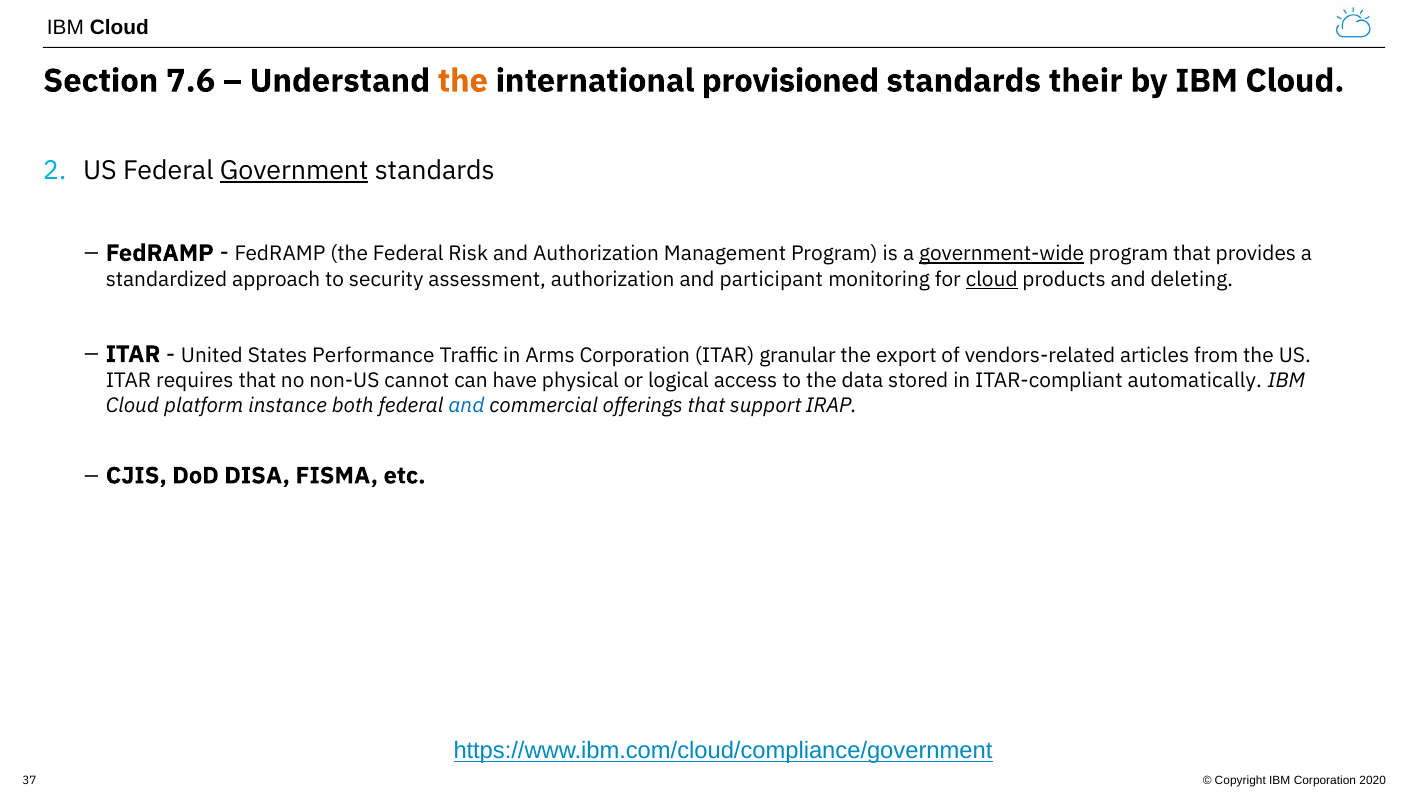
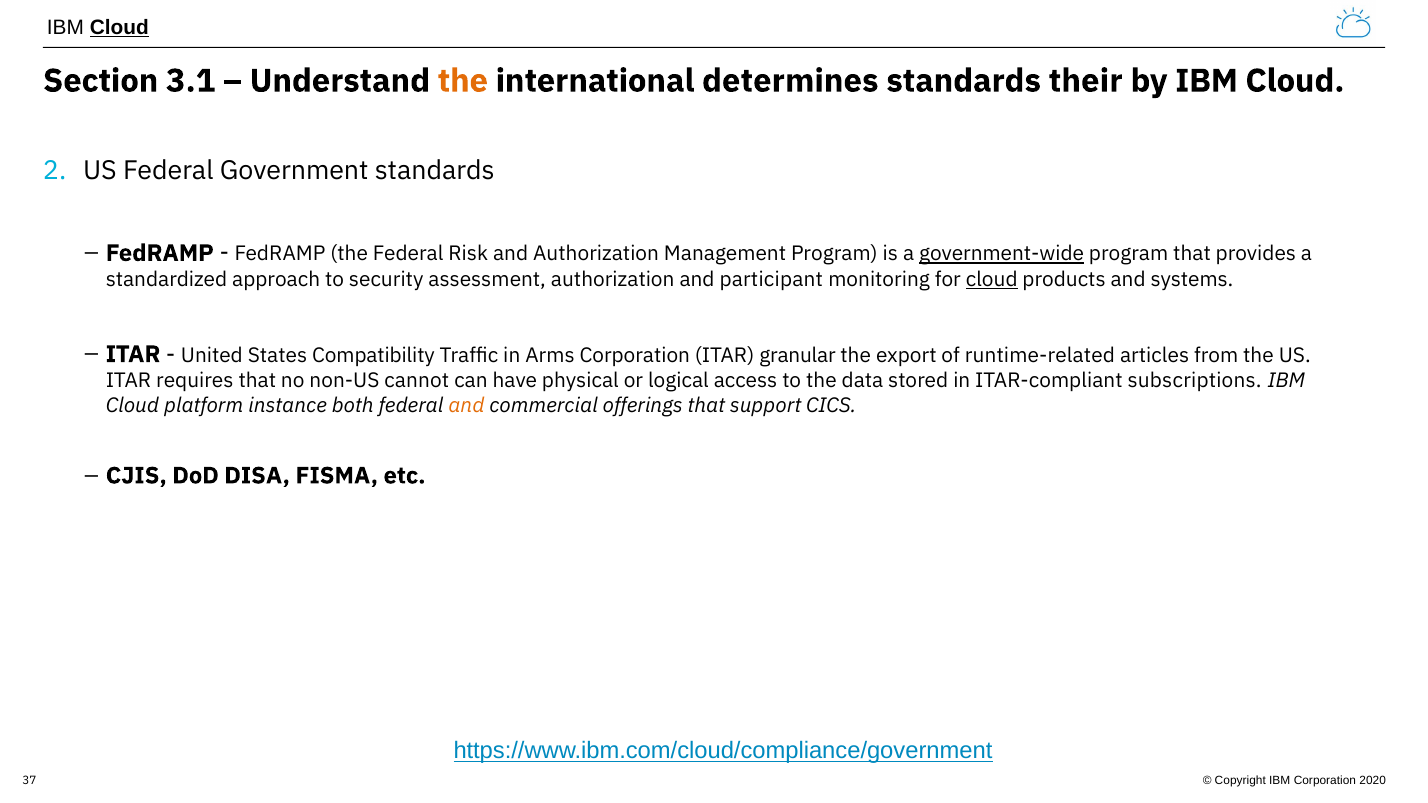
Cloud underline: none -> present (119, 28)
7.6: 7.6 -> 3.1 (191, 81)
provisioned: provisioned -> determines (790, 81)
Government underline: present -> none (294, 171)
deleting: deleting -> systems (1192, 280)
Performance: Performance -> Compatibility (374, 355)
vendors-related: vendors-related -> runtime-related (1040, 355)
automatically: automatically -> subscriptions (1195, 381)
and colour: blue -> orange (466, 406)
IRAP: IRAP -> CICS (831, 406)
